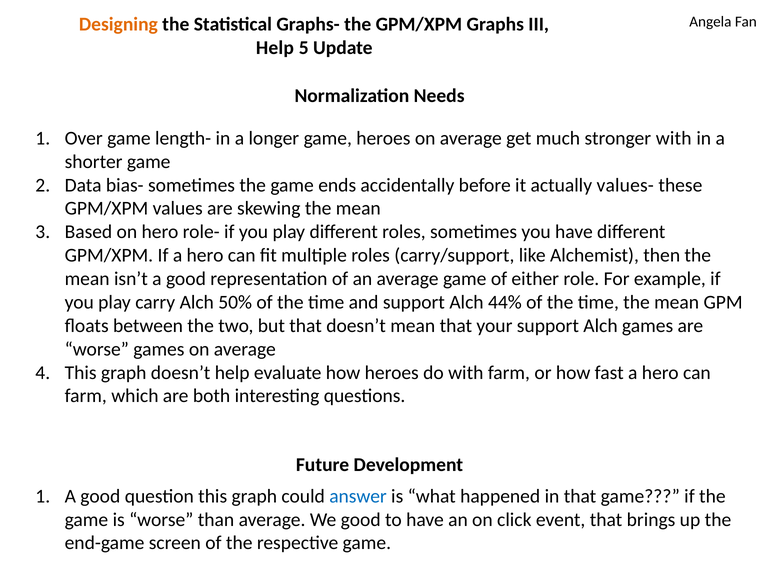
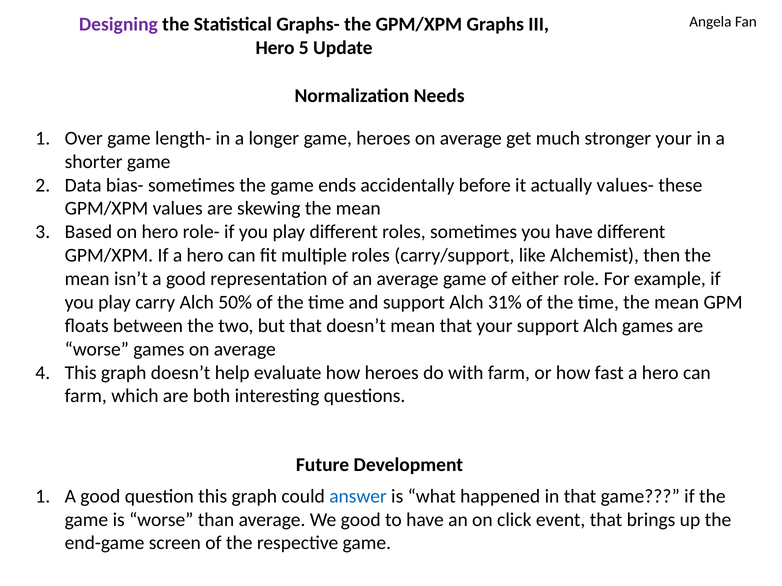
Designing colour: orange -> purple (118, 24)
Help: Help -> Hero (275, 48)
stronger with: with -> your (674, 138)
44%: 44% -> 31% (505, 303)
